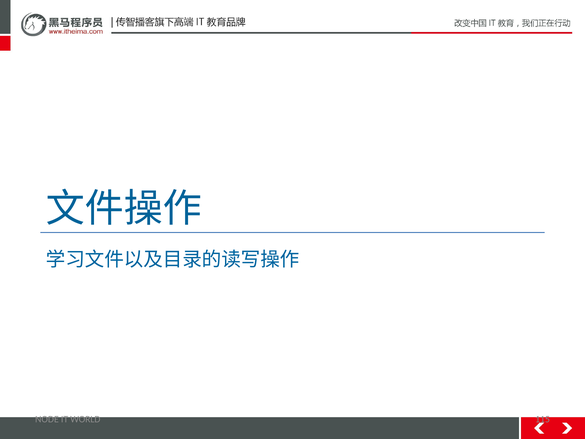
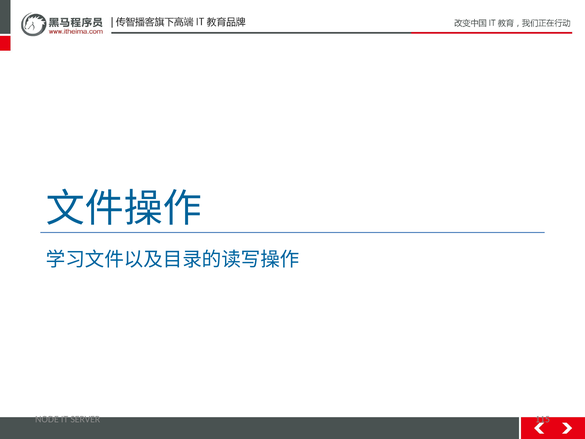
WORLD: WORLD -> SERVER (85, 419)
